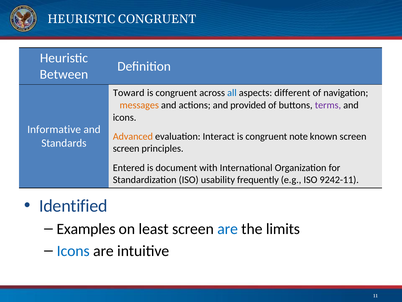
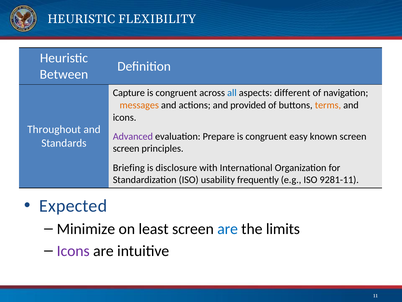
HEURISTIC CONGRUENT: CONGRUENT -> FLEXIBILITY (157, 19)
Toward: Toward -> Capture (129, 93)
terms colour: purple -> orange (328, 105)
Informative: Informative -> Throughout (54, 129)
Advanced colour: orange -> purple (133, 136)
Interact: Interact -> Prepare (219, 136)
note: note -> easy (299, 136)
Entered: Entered -> Briefing (129, 167)
document: document -> disclosure (176, 167)
9242-11: 9242-11 -> 9281-11 (339, 180)
Identified: Identified -> Expected (73, 205)
Examples: Examples -> Minimize (86, 229)
Icons colour: blue -> purple (73, 250)
